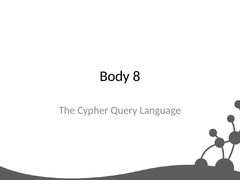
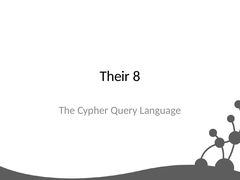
Body: Body -> Their (115, 76)
